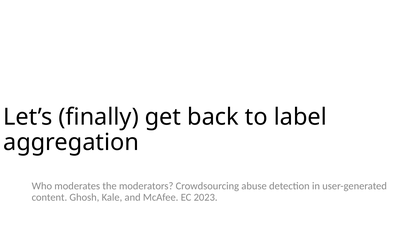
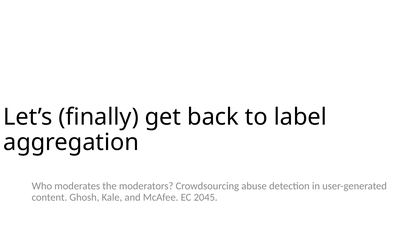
2023: 2023 -> 2045 (206, 197)
